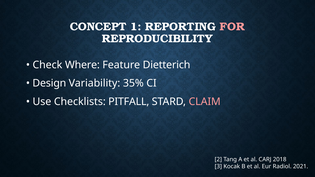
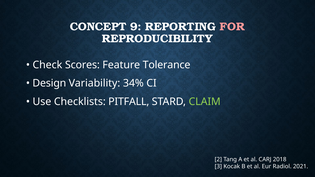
1: 1 -> 9 (136, 27)
Where: Where -> Scores (82, 65)
Dietterich: Dietterich -> Tolerance (167, 65)
35%: 35% -> 34% (133, 83)
CLAIM colour: pink -> light green (205, 102)
